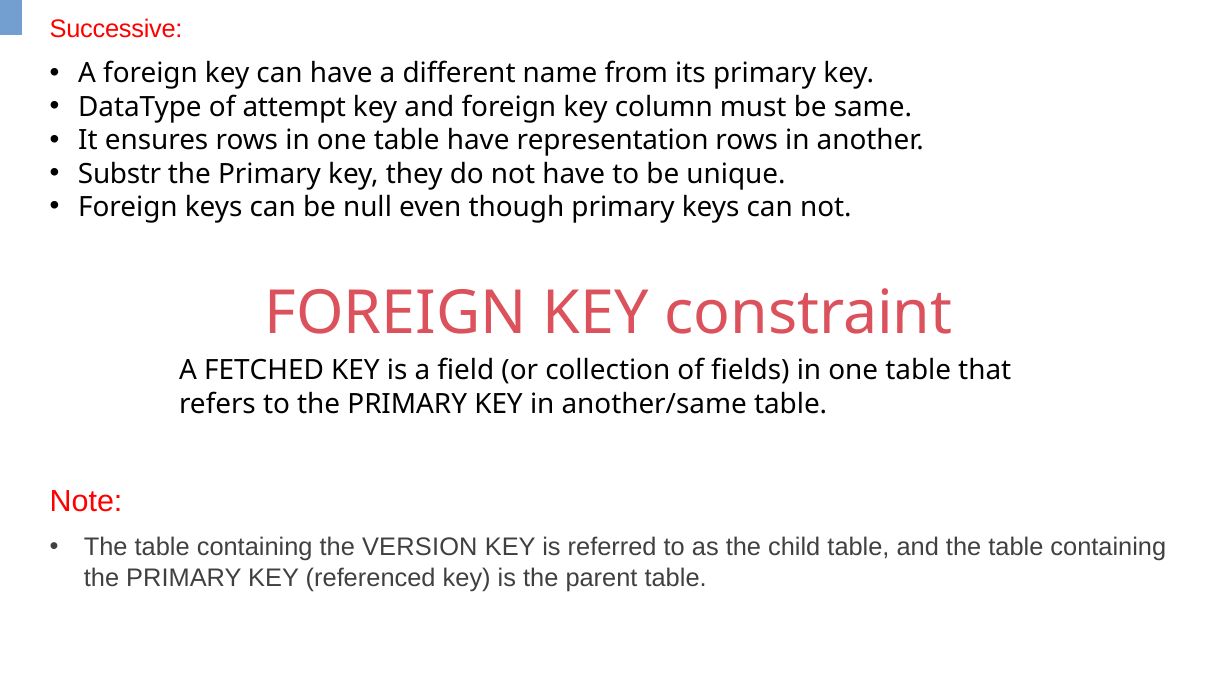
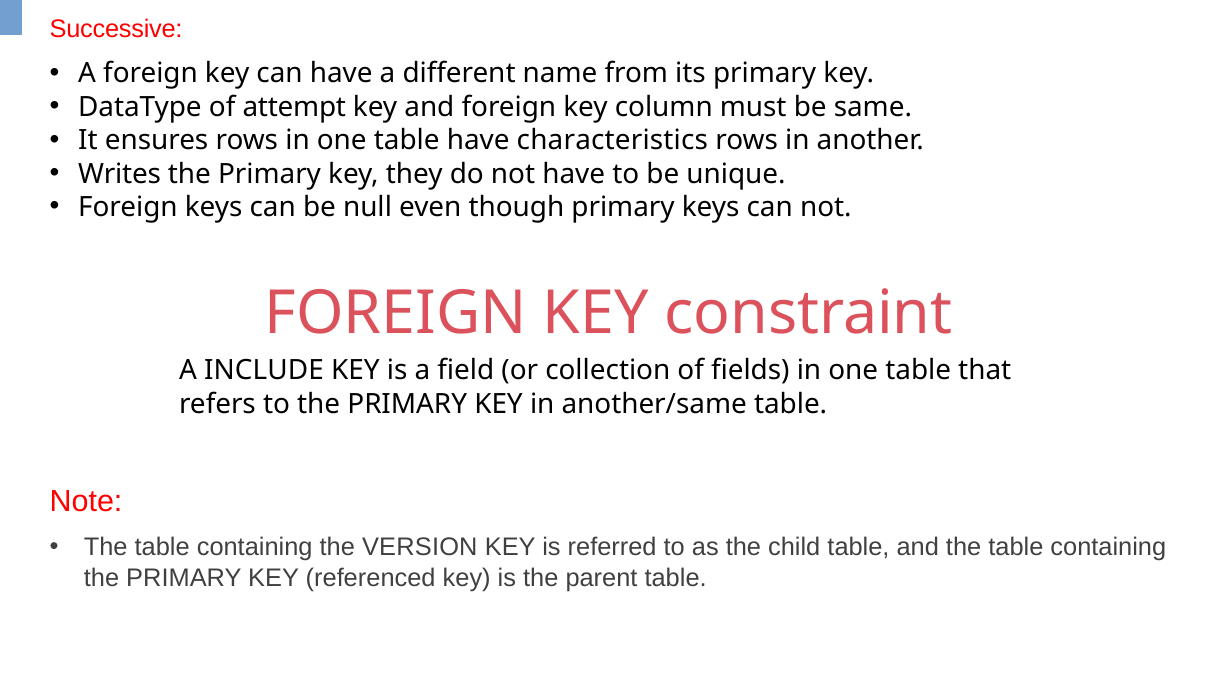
representation: representation -> characteristics (612, 140)
Substr: Substr -> Writes (120, 174)
FETCHED: FETCHED -> INCLUDE (264, 371)
